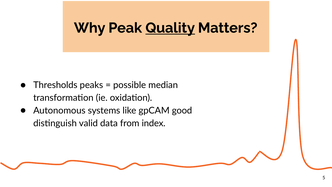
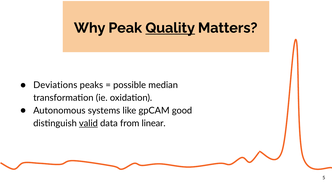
Thresholds: Thresholds -> Deviations (55, 85)
valid underline: none -> present (88, 123)
index: index -> linear (154, 123)
